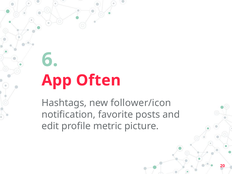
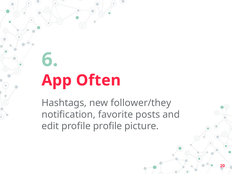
follower/icon: follower/icon -> follower/they (141, 103)
profile metric: metric -> profile (108, 126)
